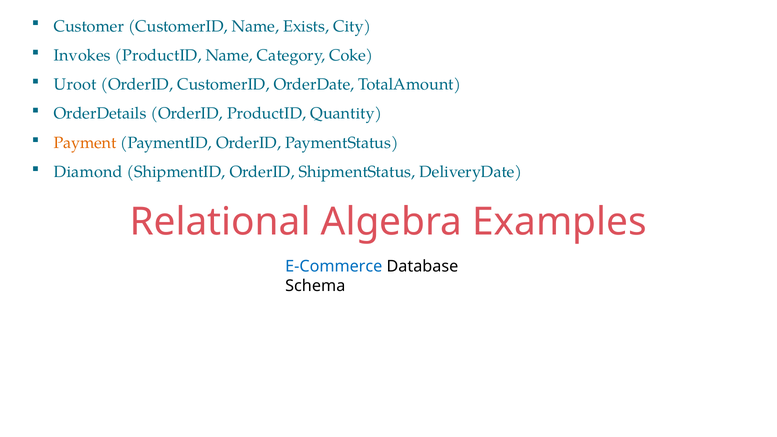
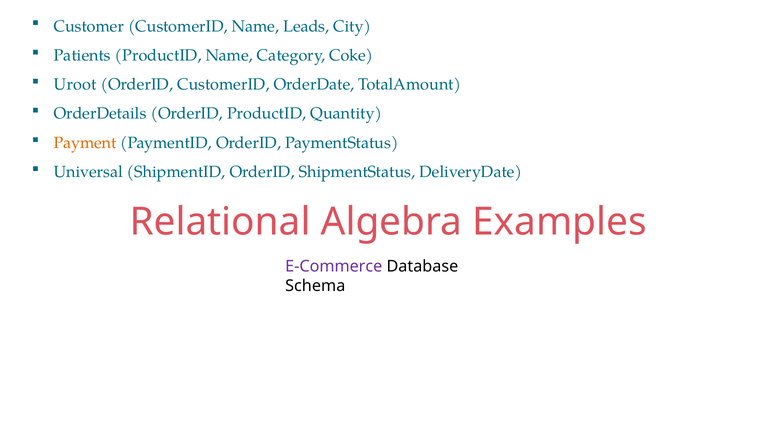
Exists: Exists -> Leads (306, 26)
Invokes: Invokes -> Patients (82, 55)
Diamond: Diamond -> Universal (88, 172)
E-Commerce colour: blue -> purple (334, 266)
